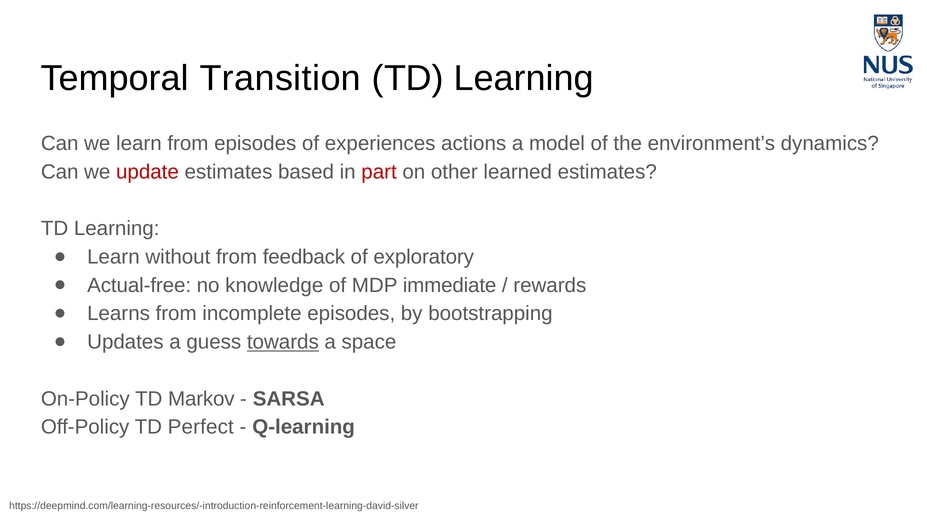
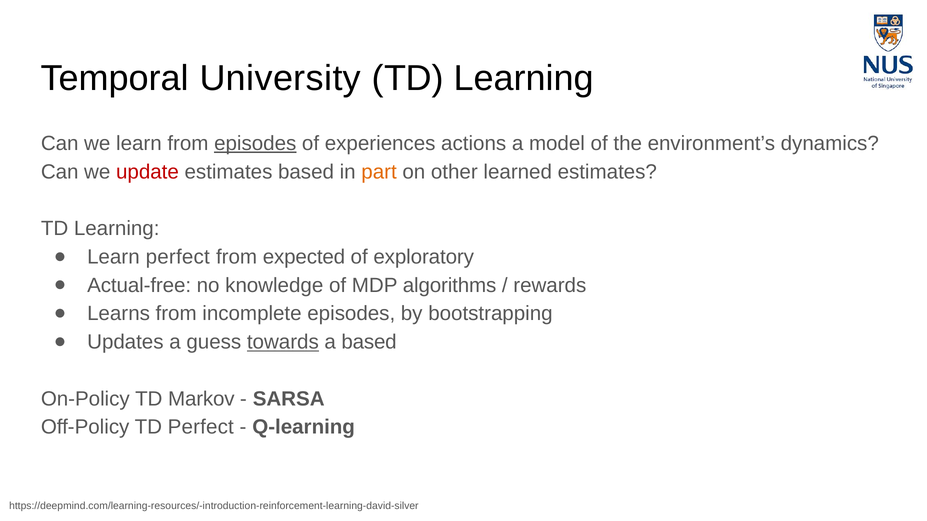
Transition: Transition -> University (280, 79)
episodes underline: none -> present (255, 144)
part colour: red -> orange (379, 172)
Learn without: without -> perfect (178, 257)
feedback: feedback -> expected (304, 257)
immediate: immediate -> algorithms (450, 286)
a space: space -> based (369, 342)
